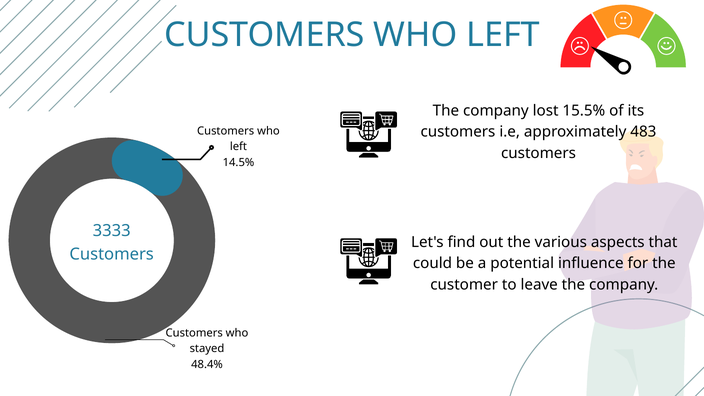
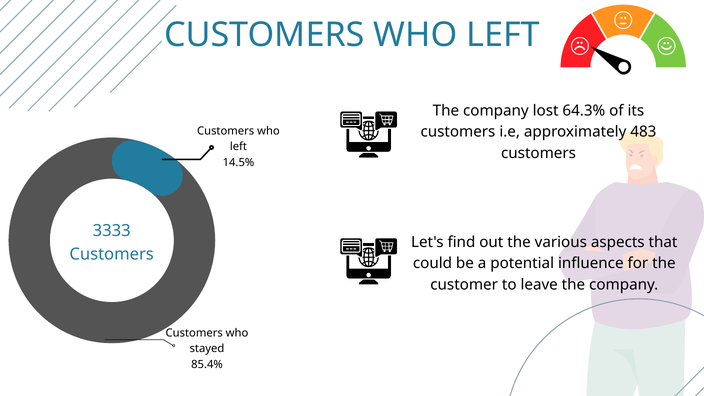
15.5%: 15.5% -> 64.3% (584, 111)
48.4%: 48.4% -> 85.4% (207, 364)
